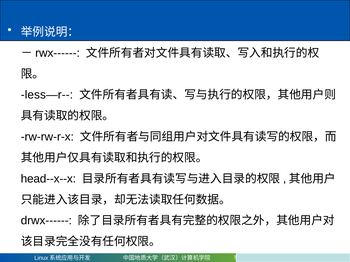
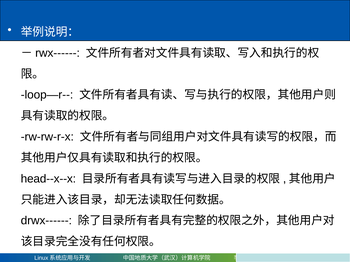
less―r--: less―r-- -> loop―r-- (47, 95)
